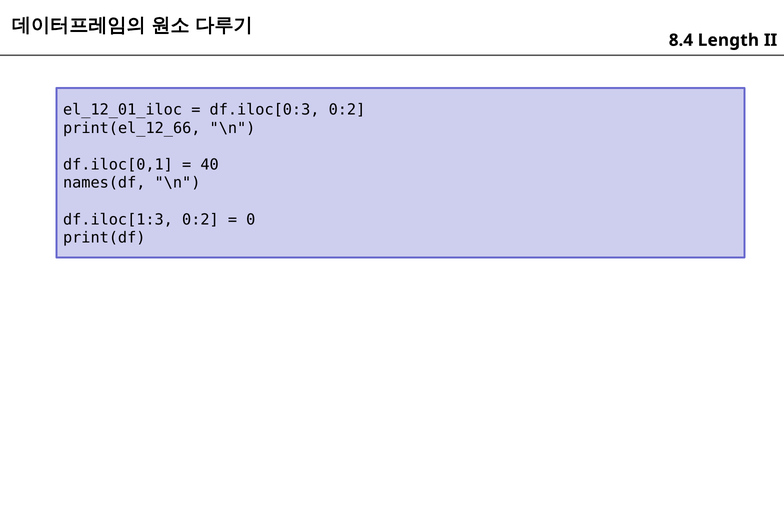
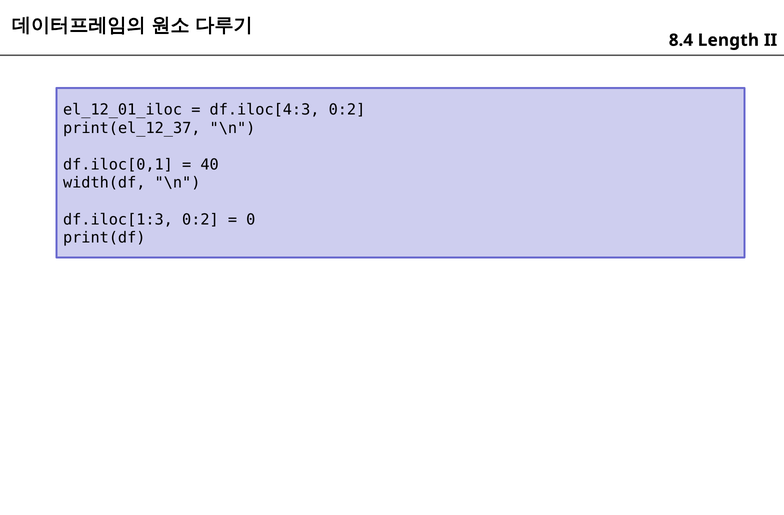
df.iloc[0:3: df.iloc[0:3 -> df.iloc[4:3 (265, 110)
print(el_12_66: print(el_12_66 -> print(el_12_37 (132, 128)
names(df: names(df -> width(df (104, 183)
